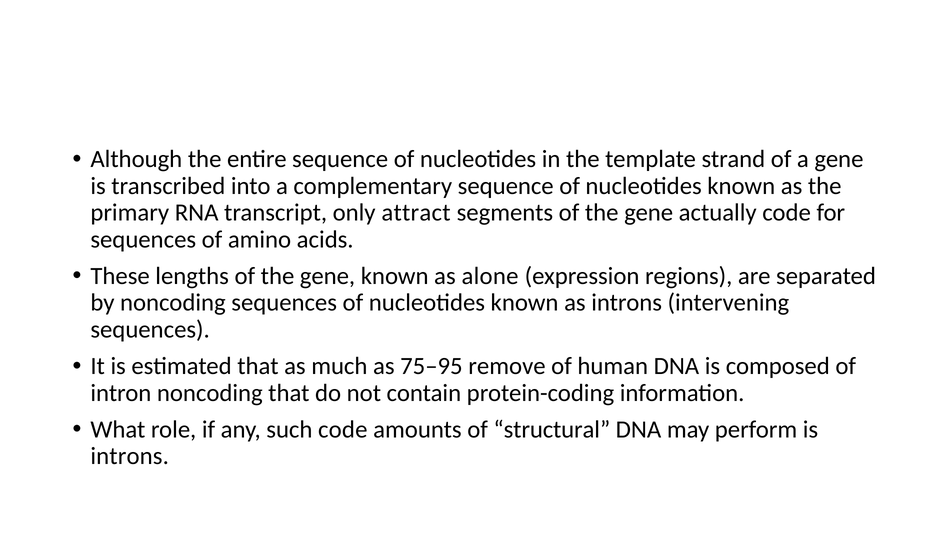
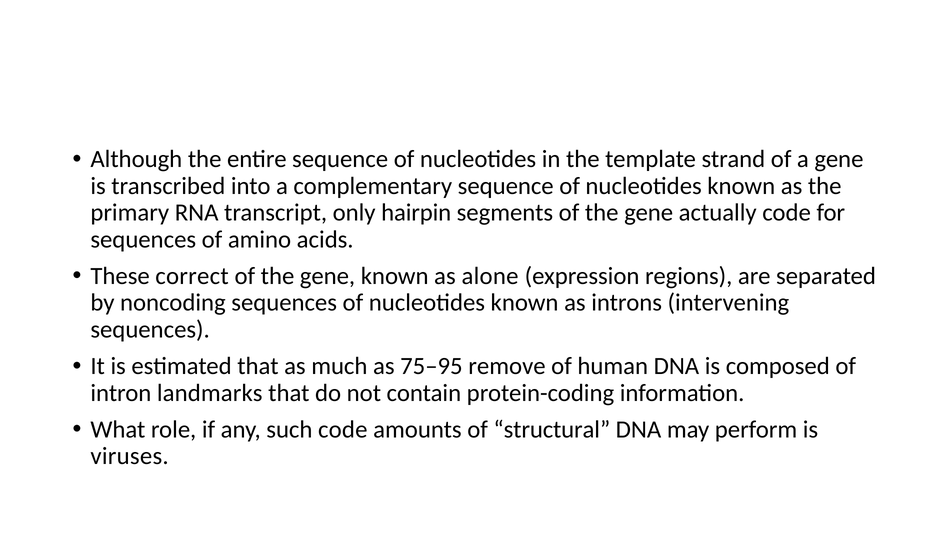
attract: attract -> hairpin (416, 213)
lengths: lengths -> correct (192, 276)
intron noncoding: noncoding -> landmarks (210, 393)
introns: introns -> viruses (130, 457)
